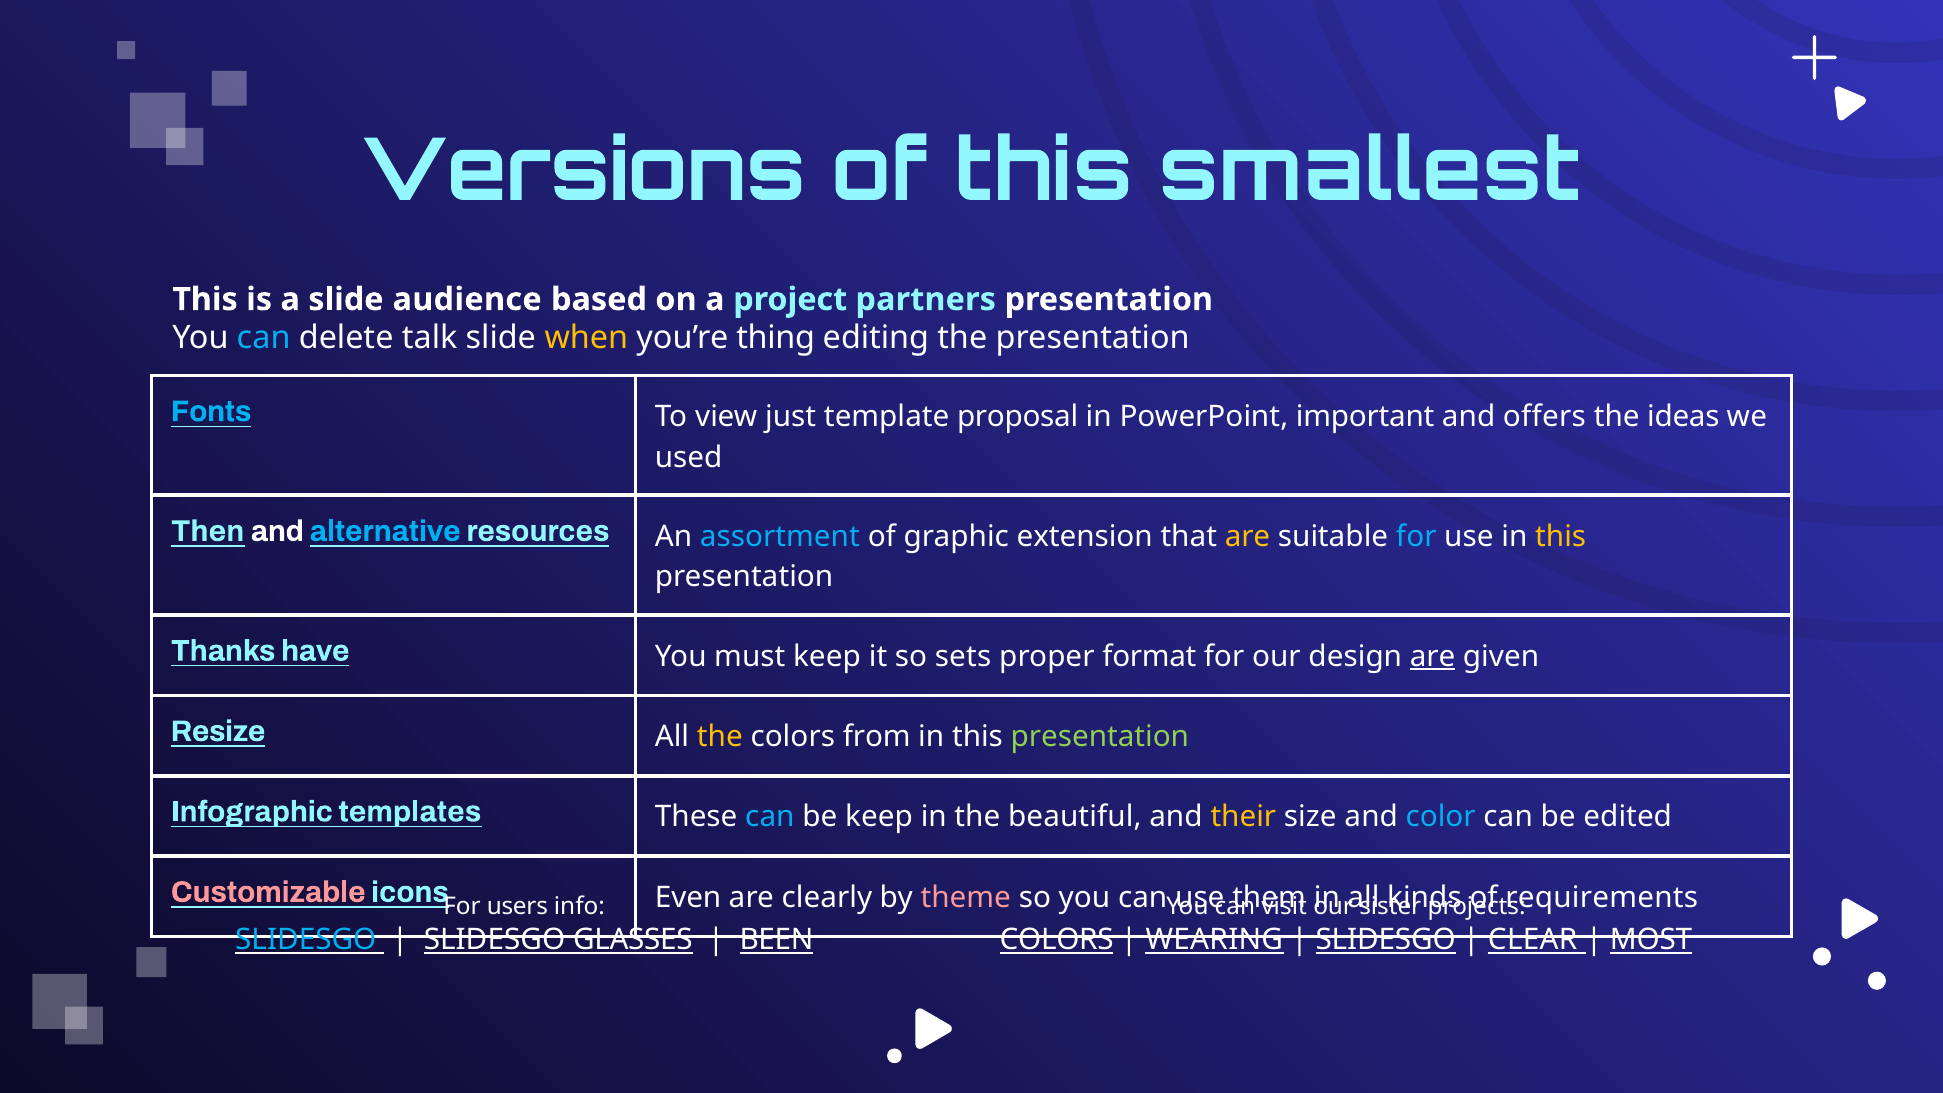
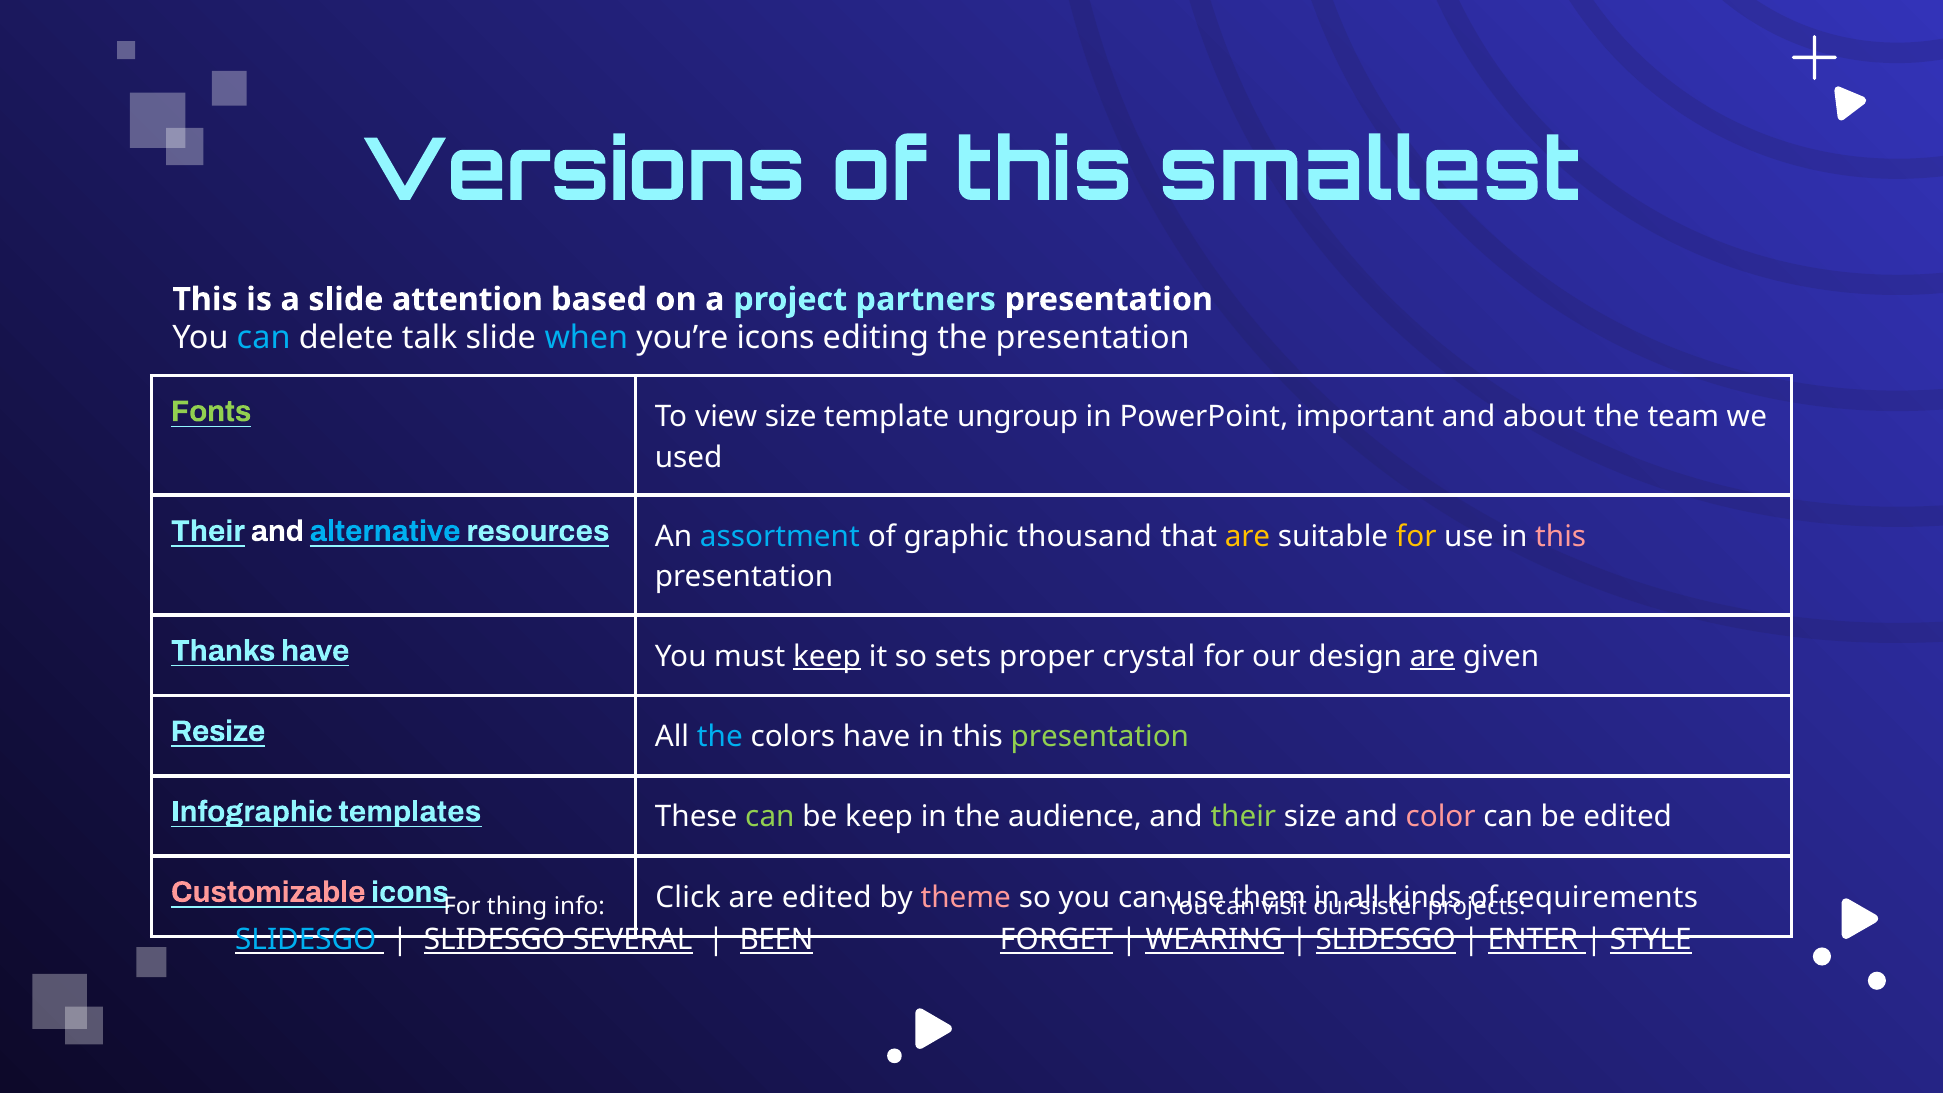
audience: audience -> attention (467, 299)
when colour: yellow -> light blue (586, 338)
you’re thing: thing -> icons (776, 338)
Fonts colour: light blue -> light green (211, 411)
view just: just -> size (791, 417)
proposal: proposal -> ungroup (1018, 417)
offers: offers -> about (1544, 417)
ideas: ideas -> team (1683, 417)
Then: Then -> Their (208, 531)
extension: extension -> thousand (1085, 537)
for colour: light blue -> yellow (1416, 537)
this colour: yellow -> pink (1561, 537)
keep underline: none -> present (827, 656)
format: format -> crystal (1149, 656)
the colour: yellow -> light blue (720, 737)
colors from: from -> have (877, 737)
can colour: light blue -> light green (770, 817)
beautiful: beautiful -> audience (1075, 817)
their colour: yellow -> light green (1243, 817)
color colour: light blue -> pink (1441, 817)
Even: Even -> Click (688, 897)
are clearly: clearly -> edited (827, 897)
users: users -> thing (517, 907)
GLASSES: GLASSES -> SEVERAL (633, 939)
COLORS: COLORS -> FORGET (1056, 939)
CLEAR: CLEAR -> ENTER (1533, 939)
MOST: MOST -> STYLE (1651, 939)
